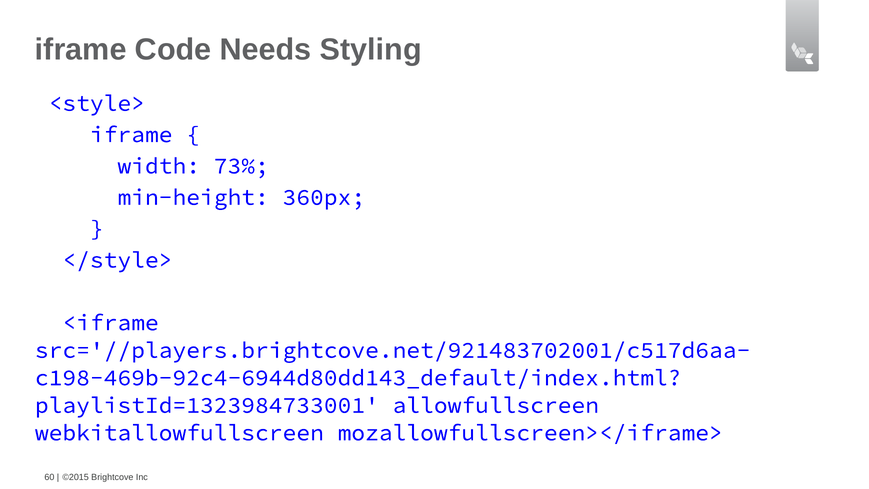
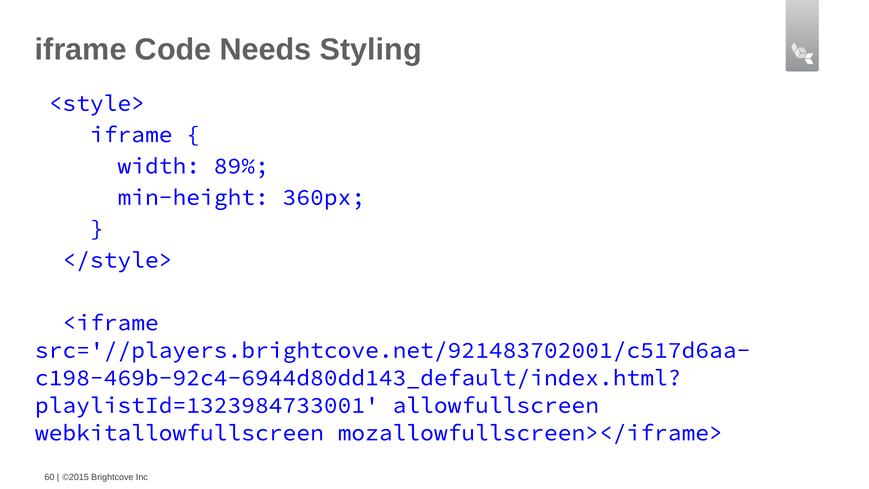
73%: 73% -> 89% (241, 166)
